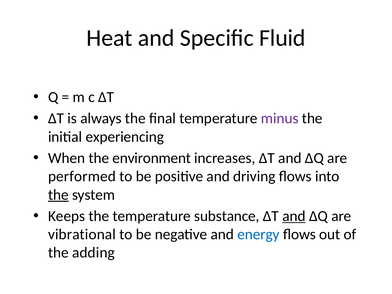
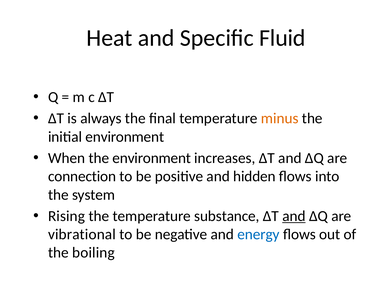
minus colour: purple -> orange (280, 118)
initial experiencing: experiencing -> environment (125, 137)
performed: performed -> connection (82, 176)
driving: driving -> hidden (254, 176)
the underline: present -> none (58, 195)
Keeps: Keeps -> Rising (67, 216)
adding: adding -> boiling (93, 253)
